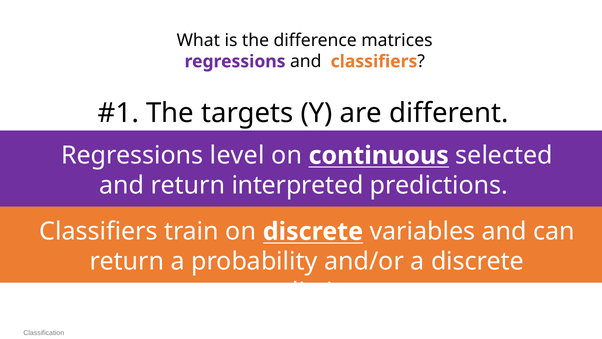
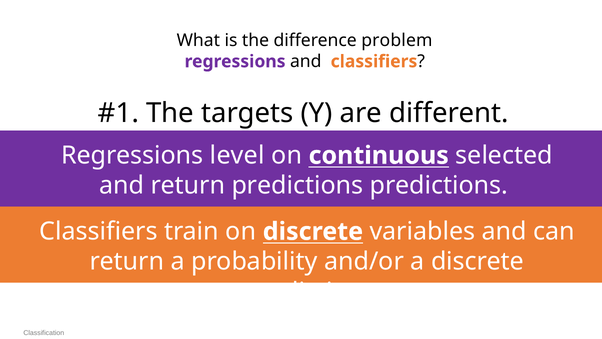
matrices: matrices -> problem (397, 40)
return interpreted: interpreted -> predictions (297, 185)
